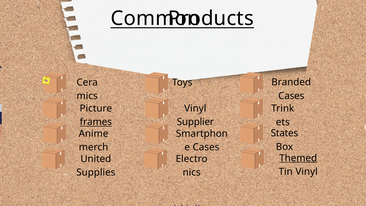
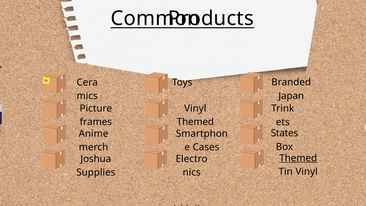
Cases: Cases -> Japan (291, 96)
frames underline: present -> none (96, 122)
Supplier: Supplier -> Themed (195, 122)
United: United -> Joshua (96, 159)
